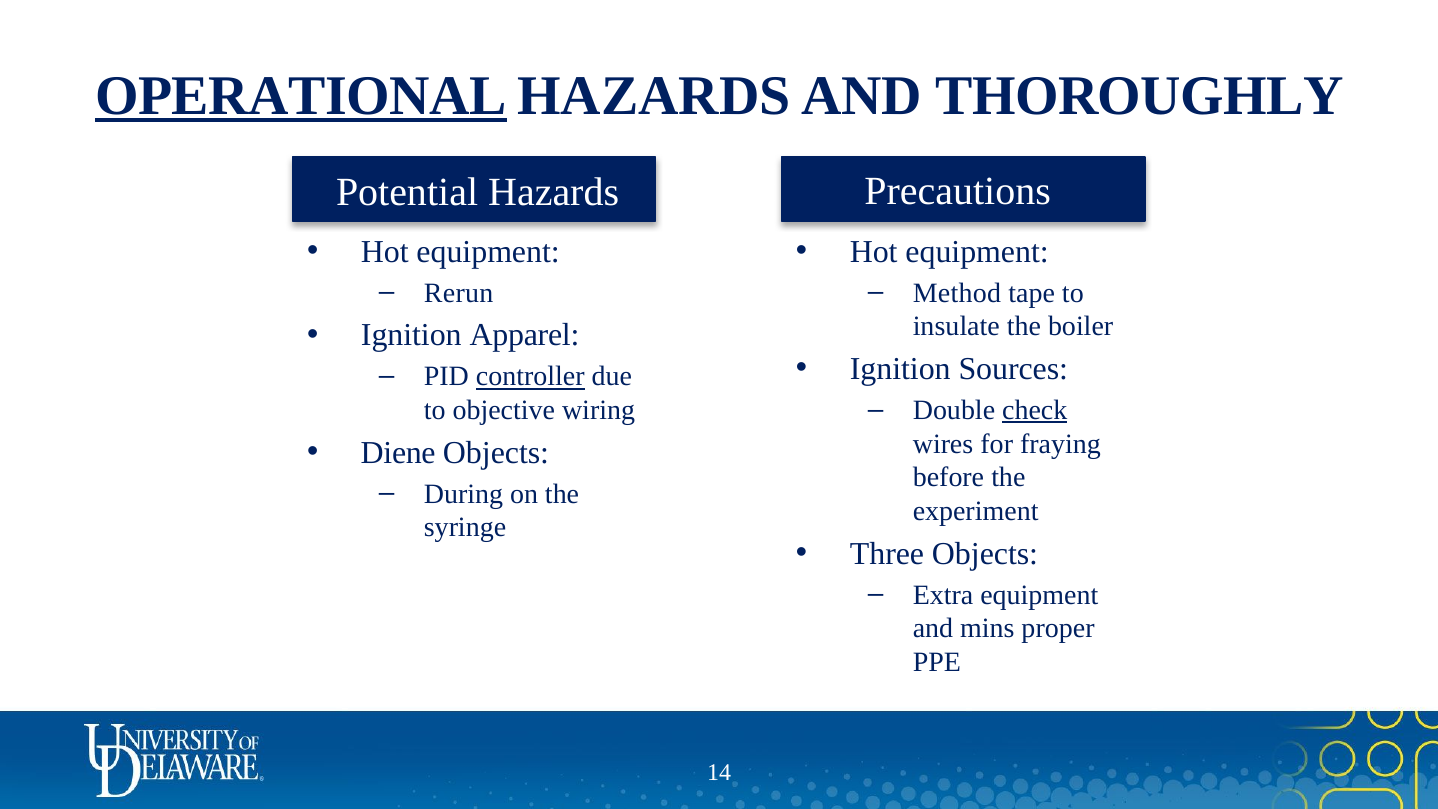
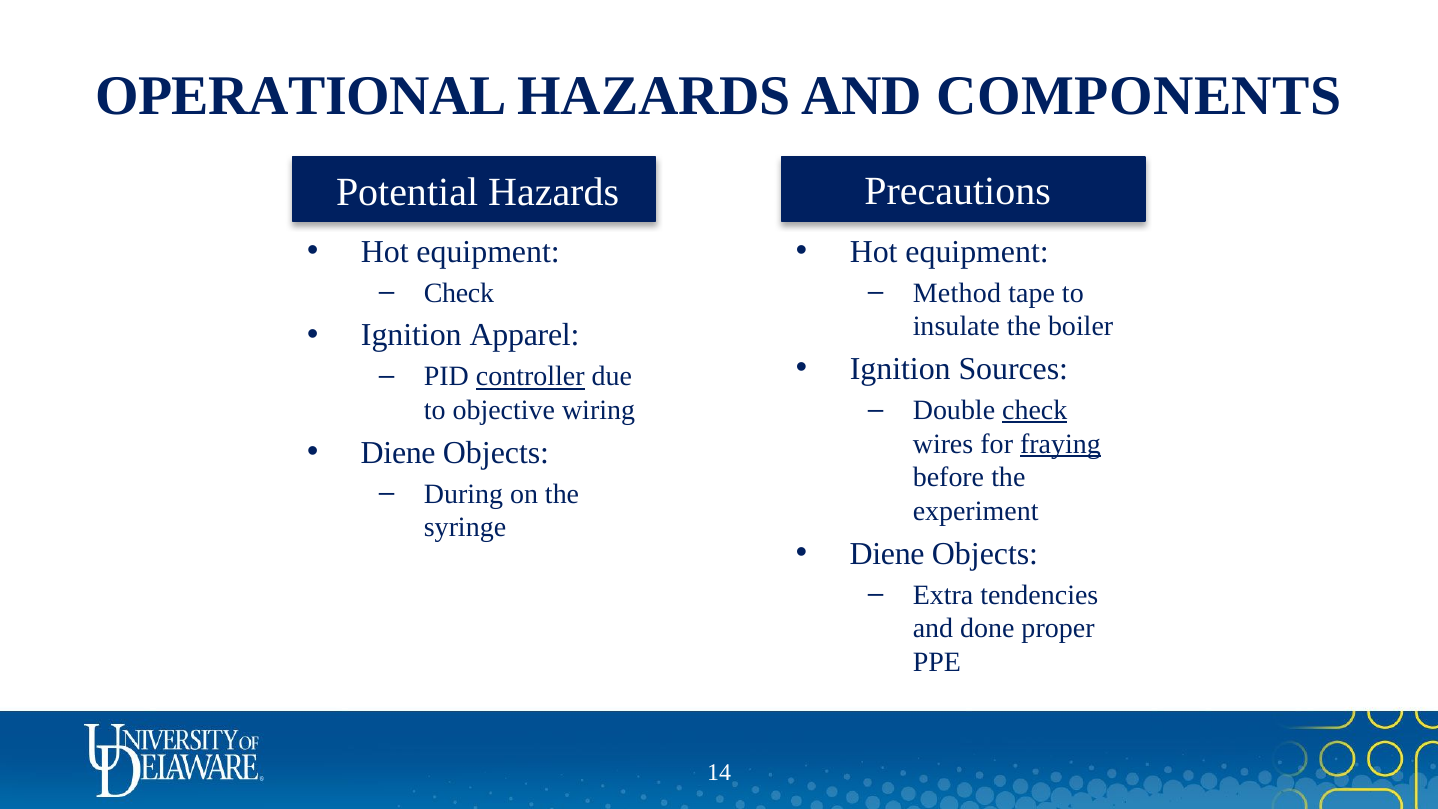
OPERATIONAL underline: present -> none (301, 96)
THOROUGHLY: THOROUGHLY -> COMPONENTS (1139, 96)
Rerun: Rerun -> Check (459, 293)
fraying underline: none -> present (1060, 444)
Three: Three -> Diene (887, 554)
Extra equipment: equipment -> tendencies (1039, 595)
mins: mins -> done (987, 628)
